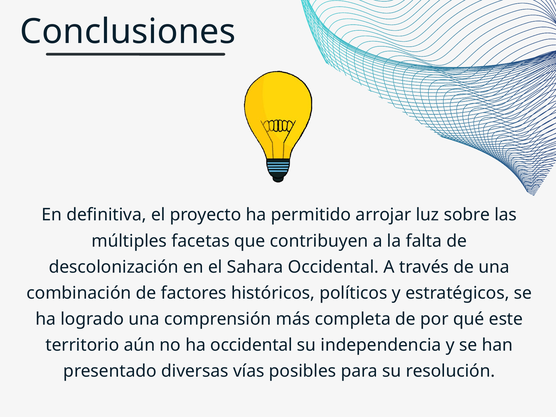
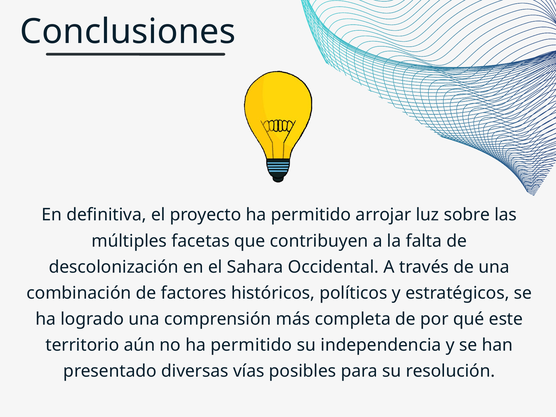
no ha occidental: occidental -> permitido (251, 345)
